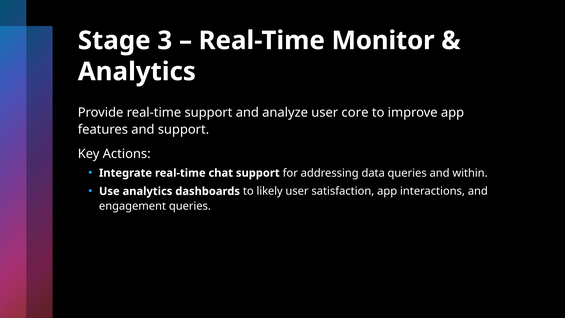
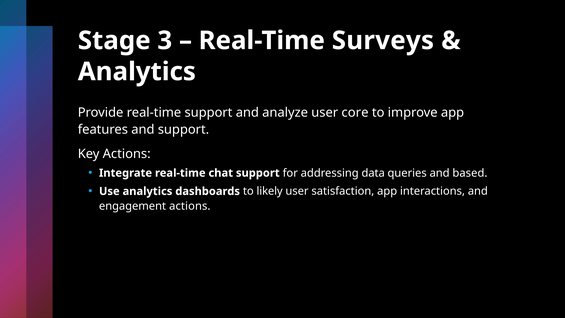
Monitor: Monitor -> Surveys (383, 41)
within: within -> based (470, 173)
engagement queries: queries -> actions (190, 206)
